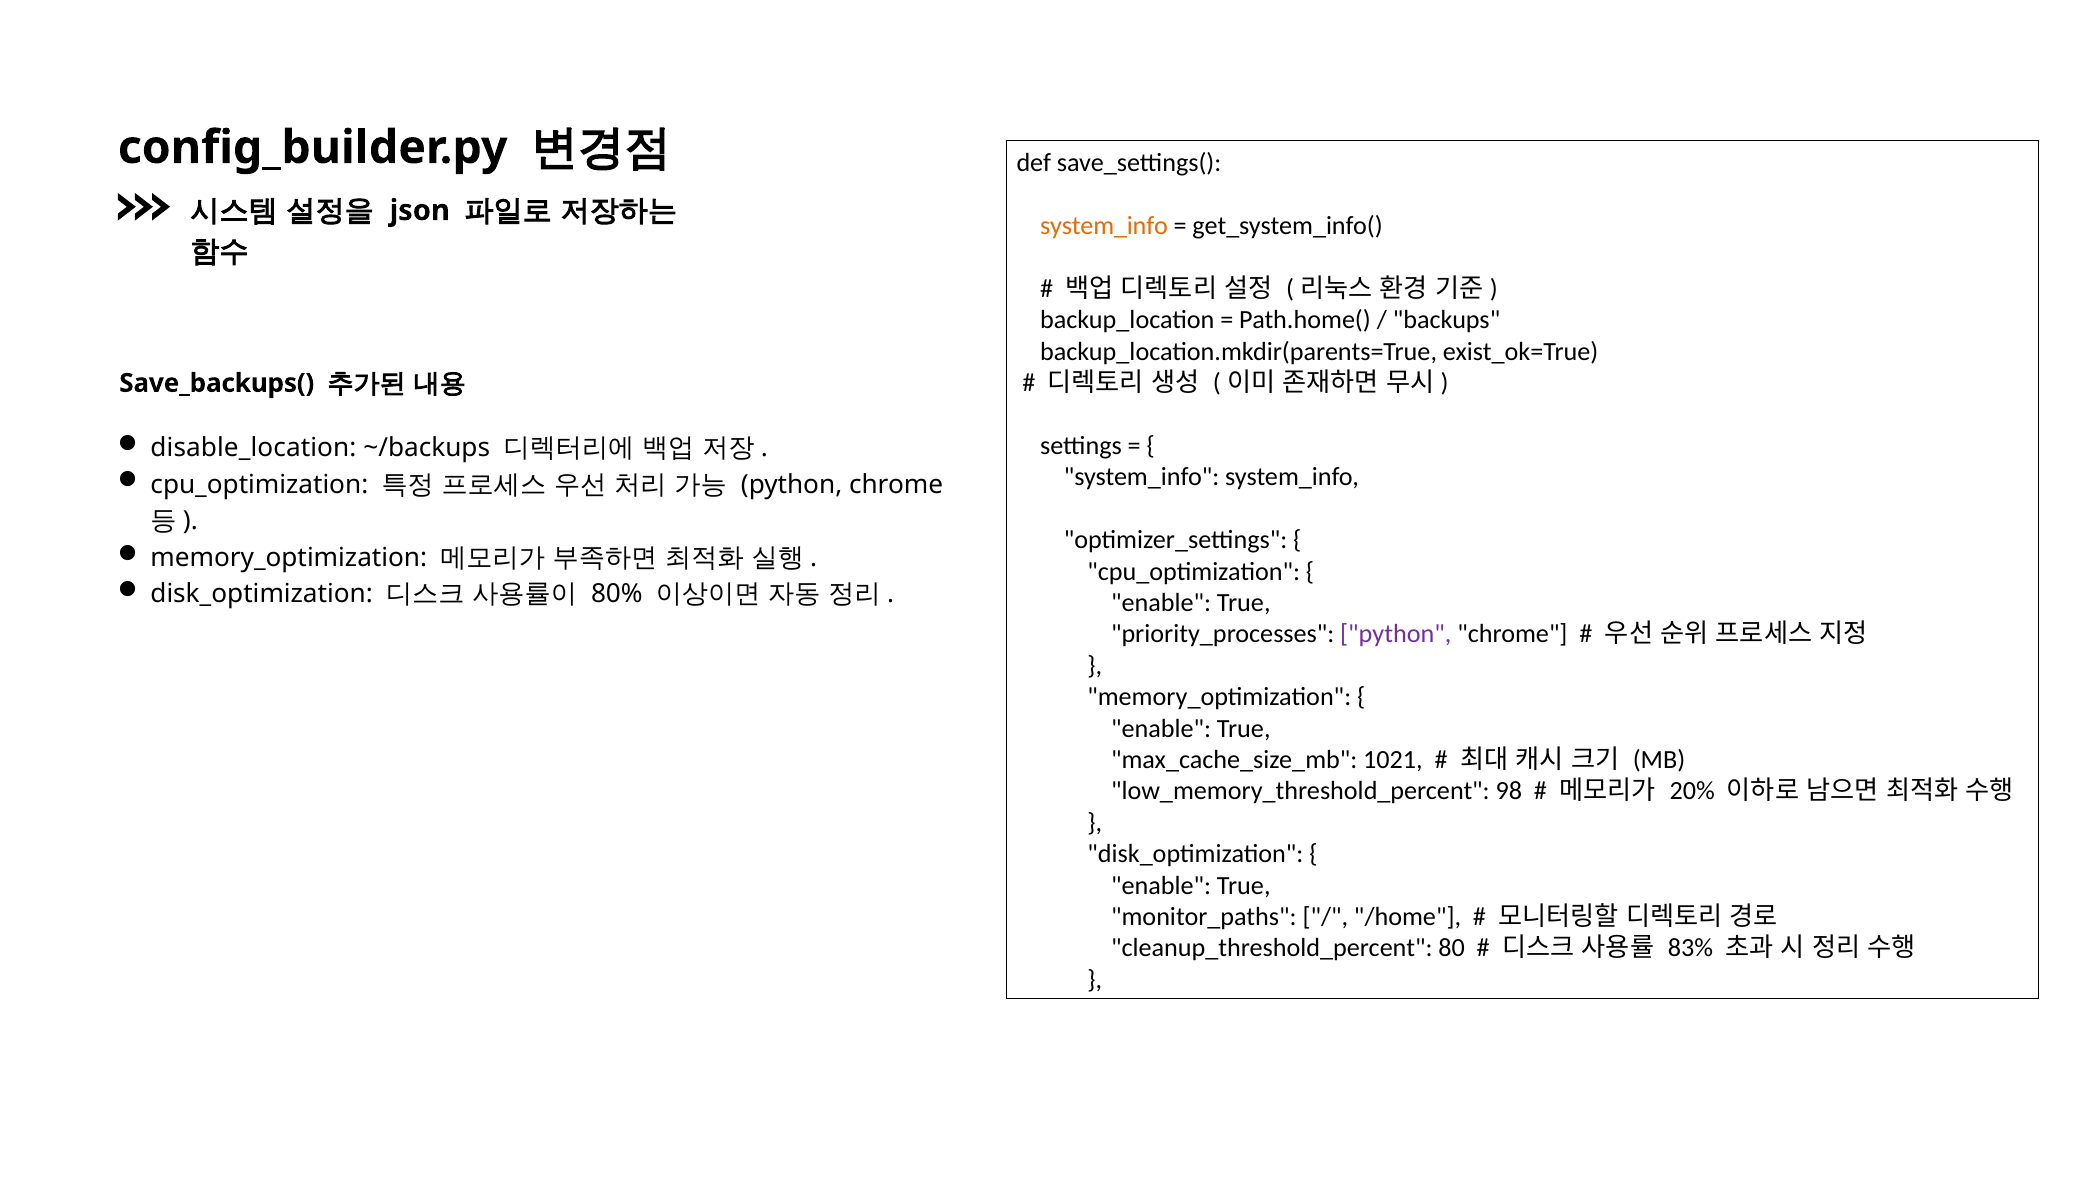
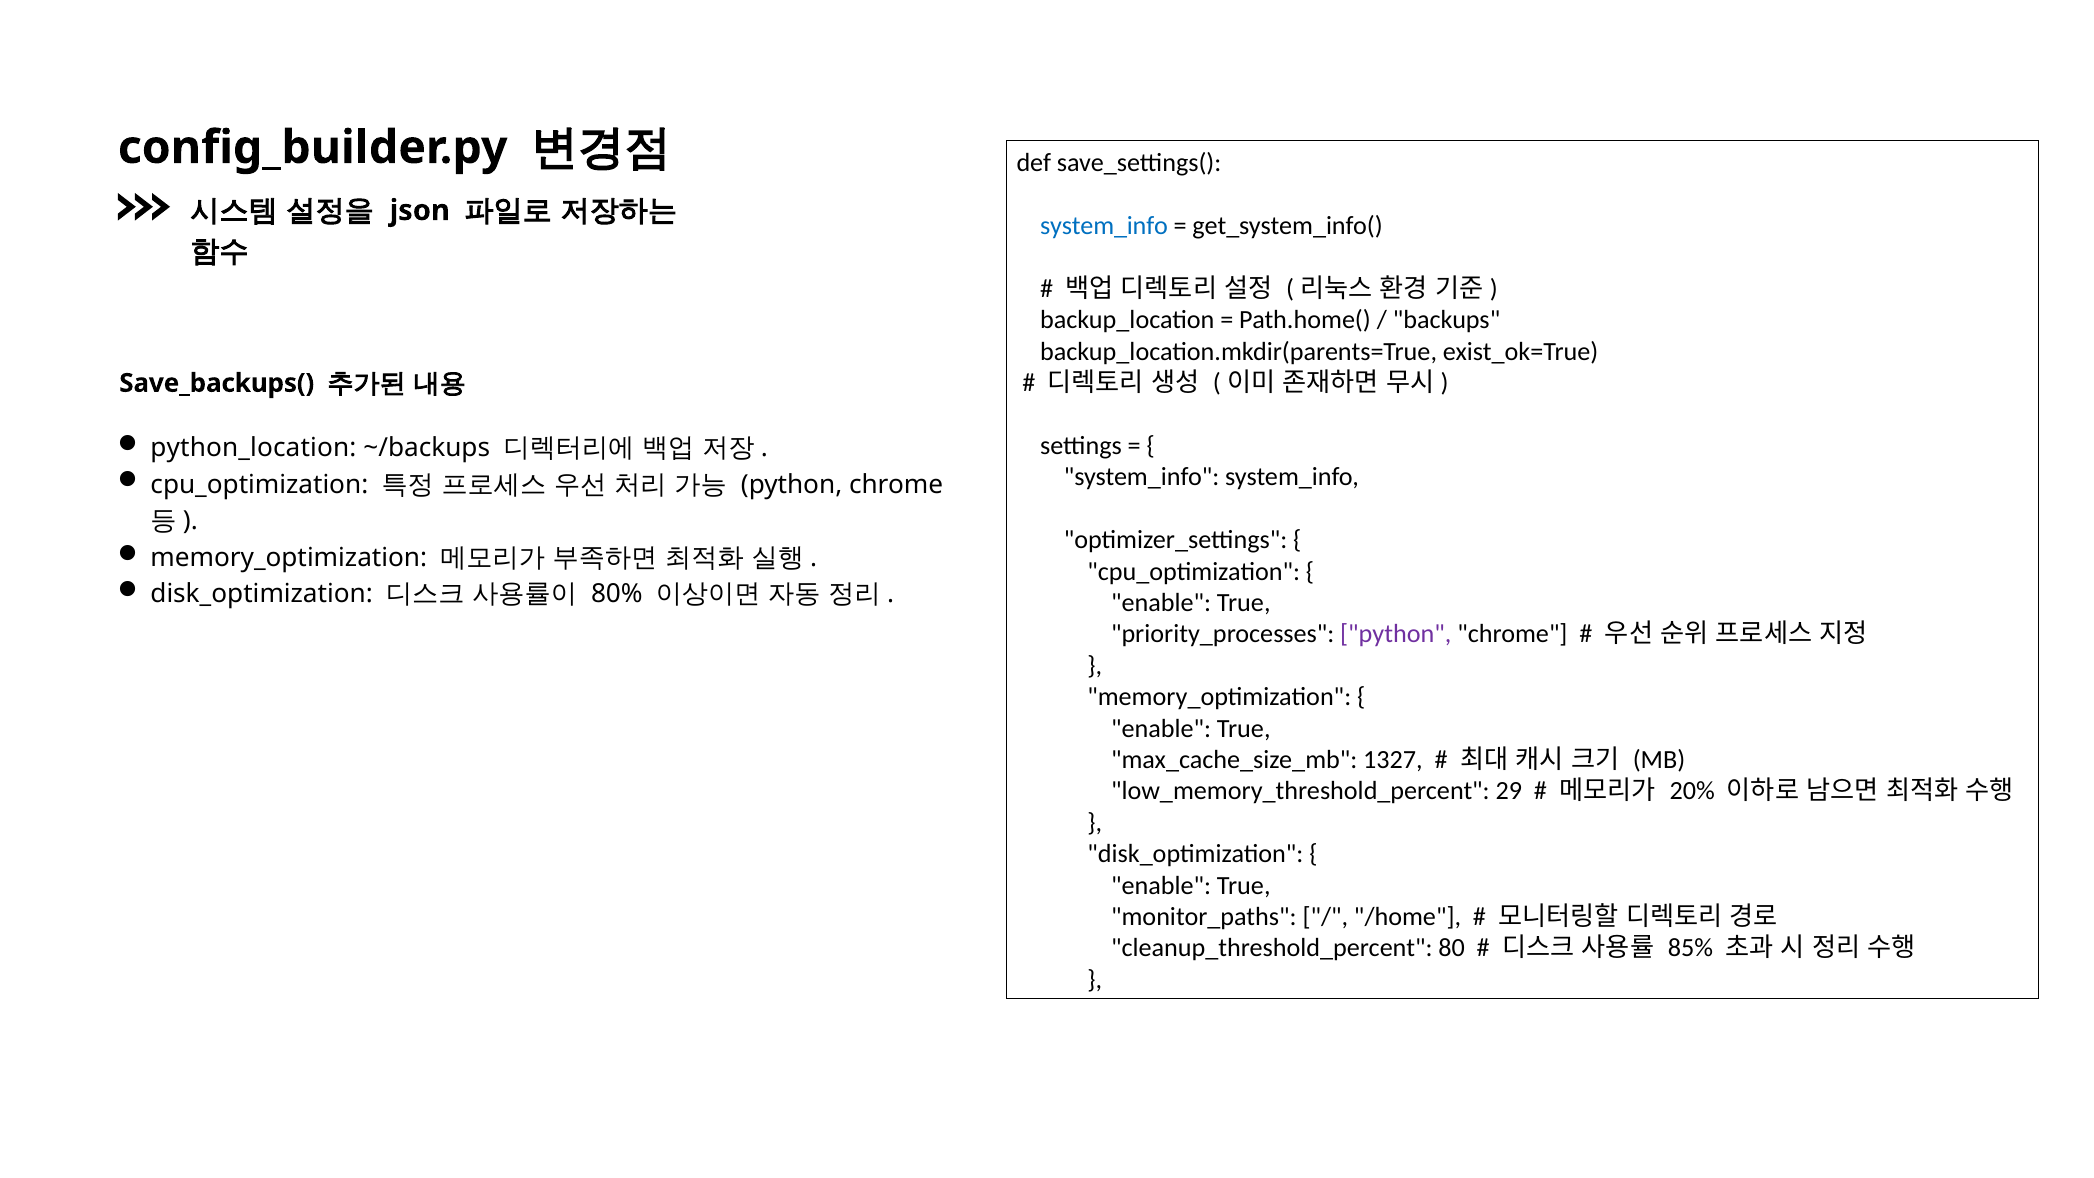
system_info colour: orange -> blue (1104, 226)
disable_location: disable_location -> python_location (253, 448)
1021: 1021 -> 1327 (1393, 760)
98: 98 -> 29 (1509, 791)
83%: 83% -> 85% (1690, 948)
